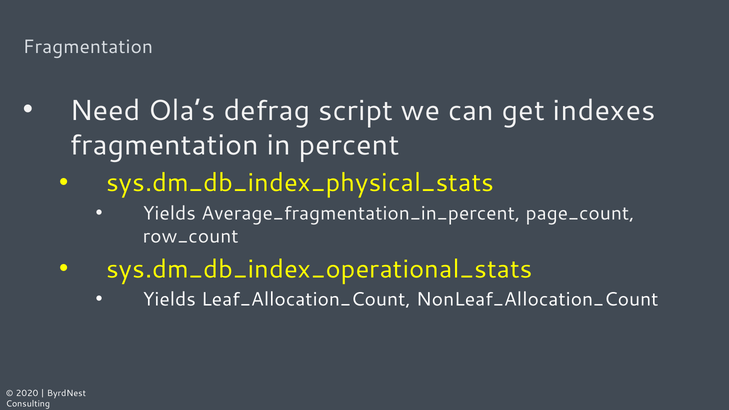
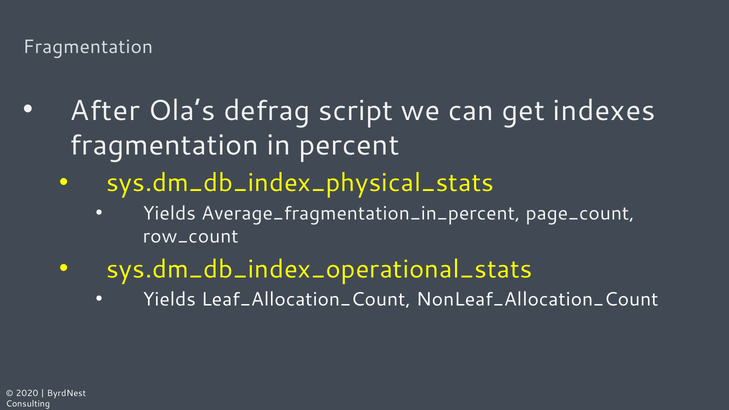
Need: Need -> After (105, 110)
